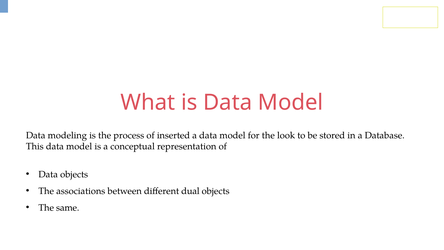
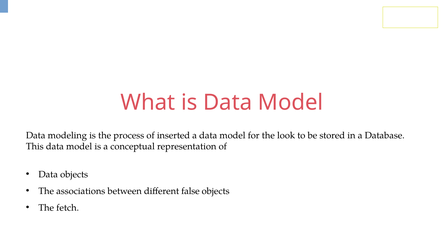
dual: dual -> false (190, 191)
same: same -> fetch (68, 207)
